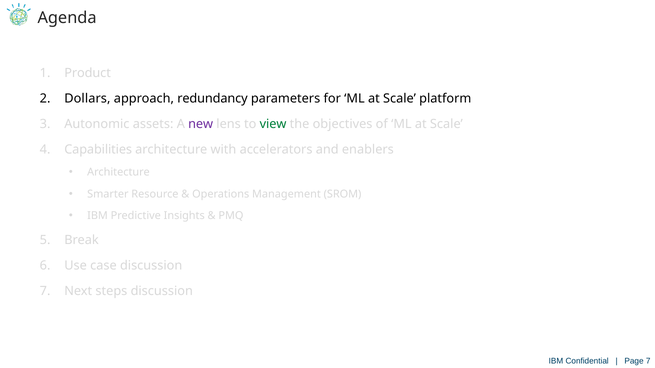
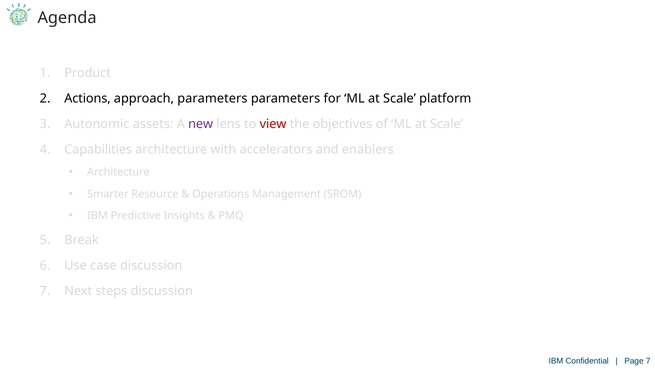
Dollars: Dollars -> Actions (87, 99)
approach redundancy: redundancy -> parameters (212, 99)
view colour: green -> red (273, 124)
